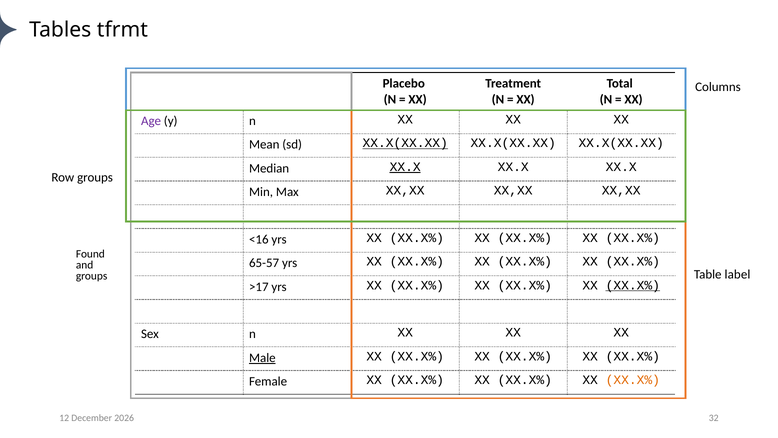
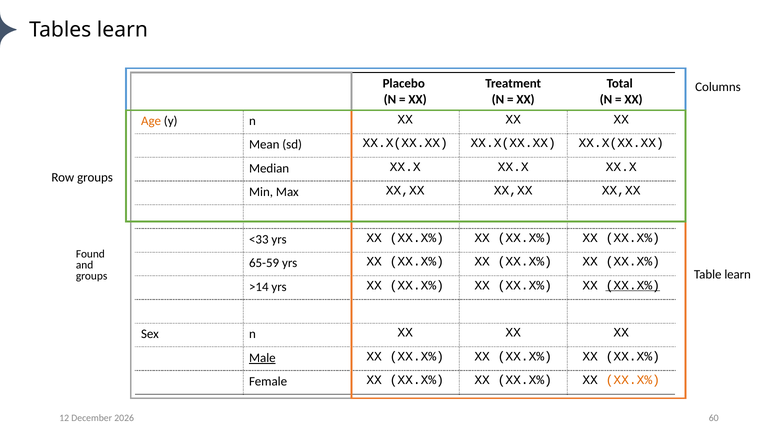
Tables tfrmt: tfrmt -> learn (122, 30)
Age colour: purple -> orange (151, 121)
XX.X(XX.XX underline: present -> none (405, 143)
XX.X underline: present -> none (405, 167)
<16: <16 -> <33 (259, 239)
65-57: 65-57 -> 65-59 (264, 263)
Table label: label -> learn (738, 274)
>17: >17 -> >14 (259, 287)
32: 32 -> 60 (714, 418)
